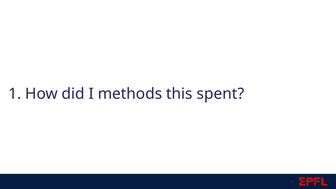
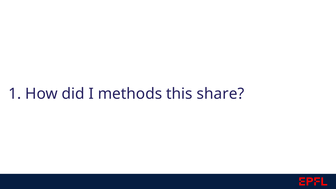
spent: spent -> share (220, 94)
